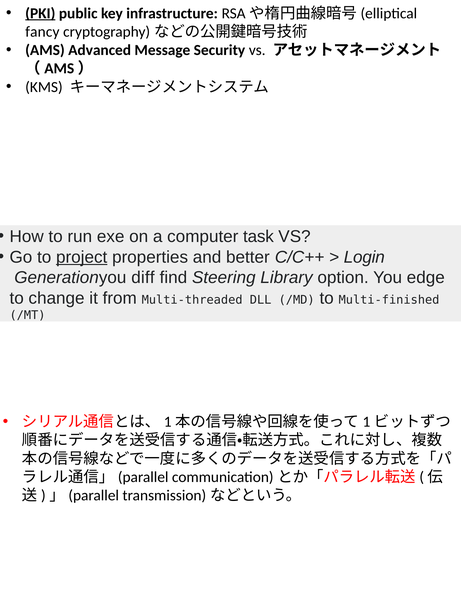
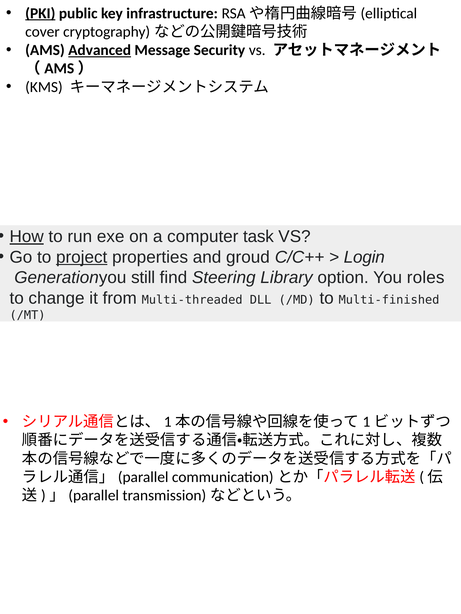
fancy: fancy -> cover (42, 32)
Advanced underline: none -> present (100, 50)
How underline: none -> present (27, 237)
better: better -> groud (248, 257)
diff: diff -> still (143, 278)
edge: edge -> roles (426, 278)
